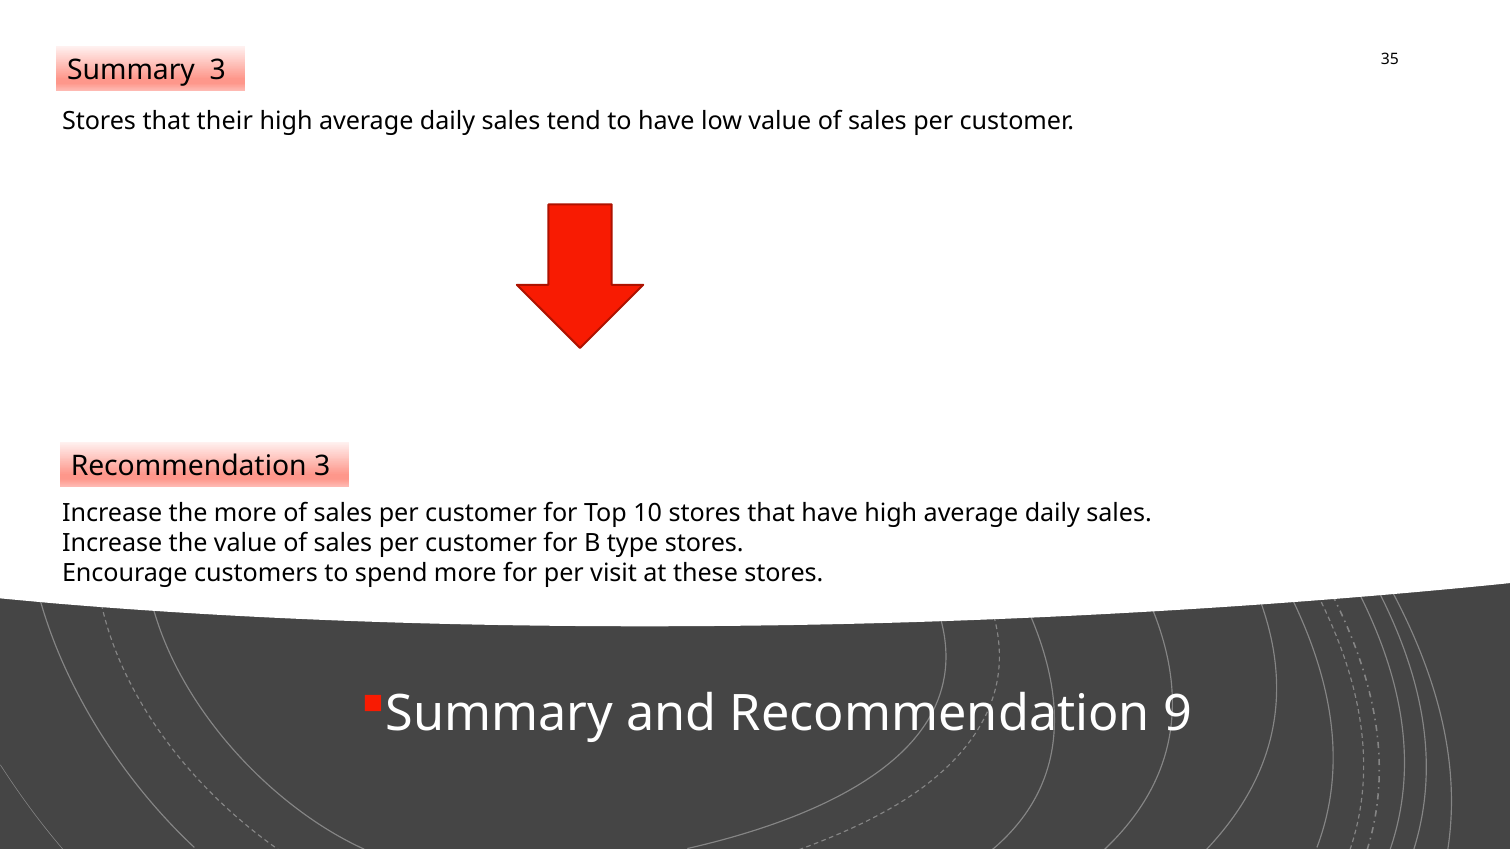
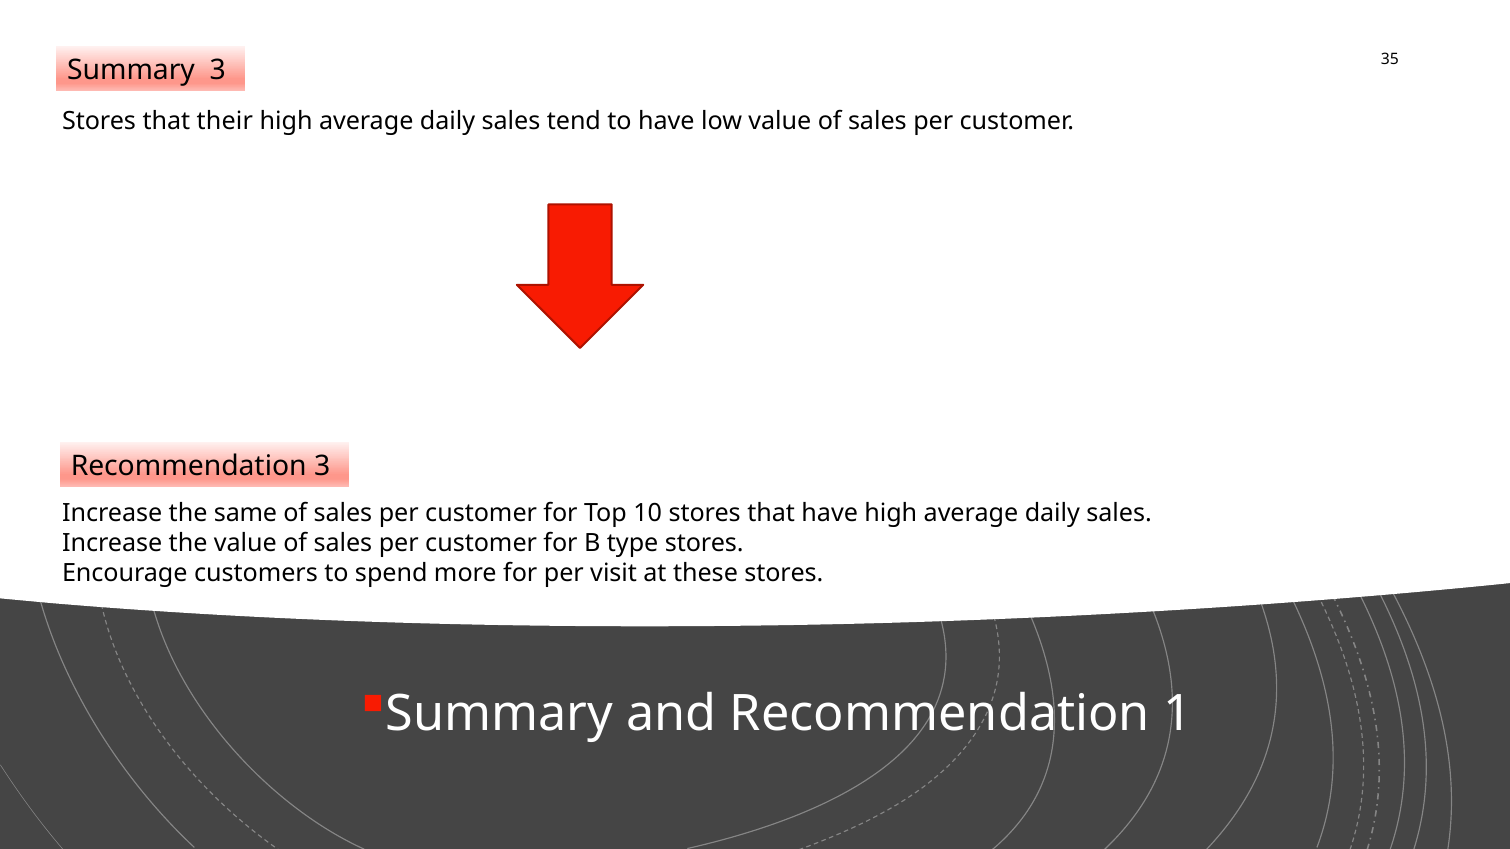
the more: more -> same (246, 513)
9: 9 -> 1 (1178, 714)
